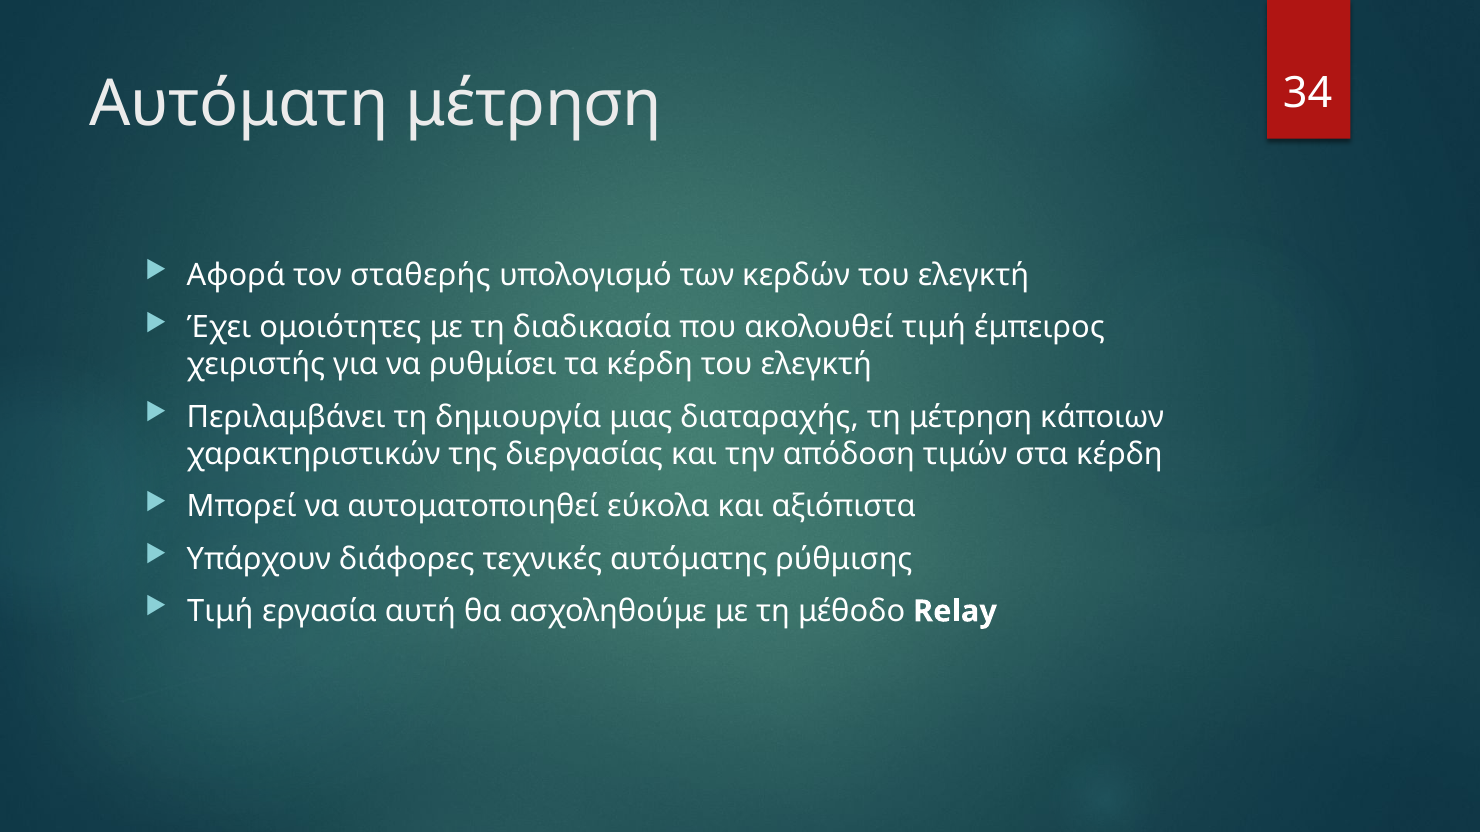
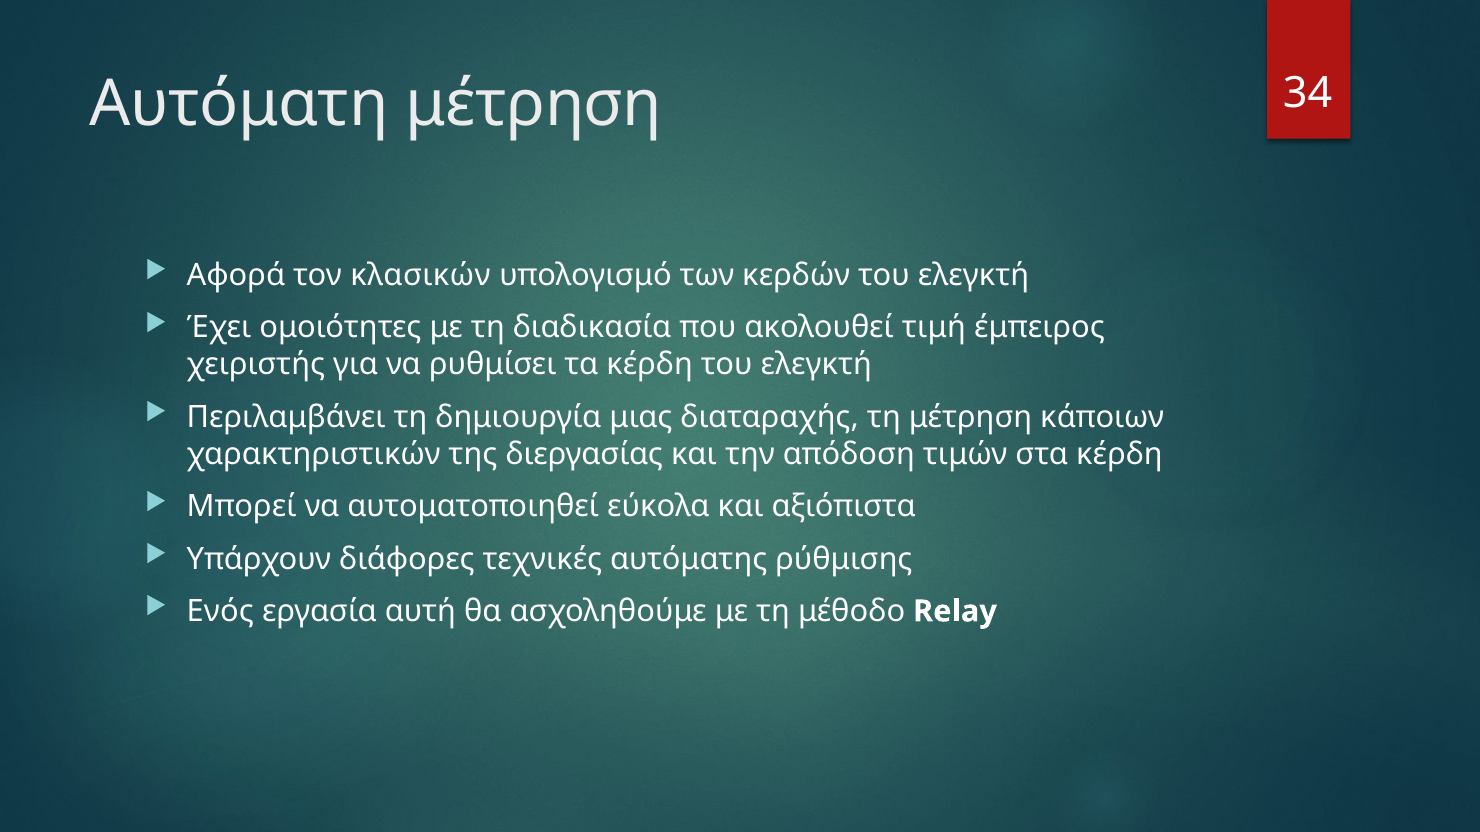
σταθερής: σταθερής -> κλασικών (420, 275)
Τιμή: Τιμή -> Ενός (220, 612)
